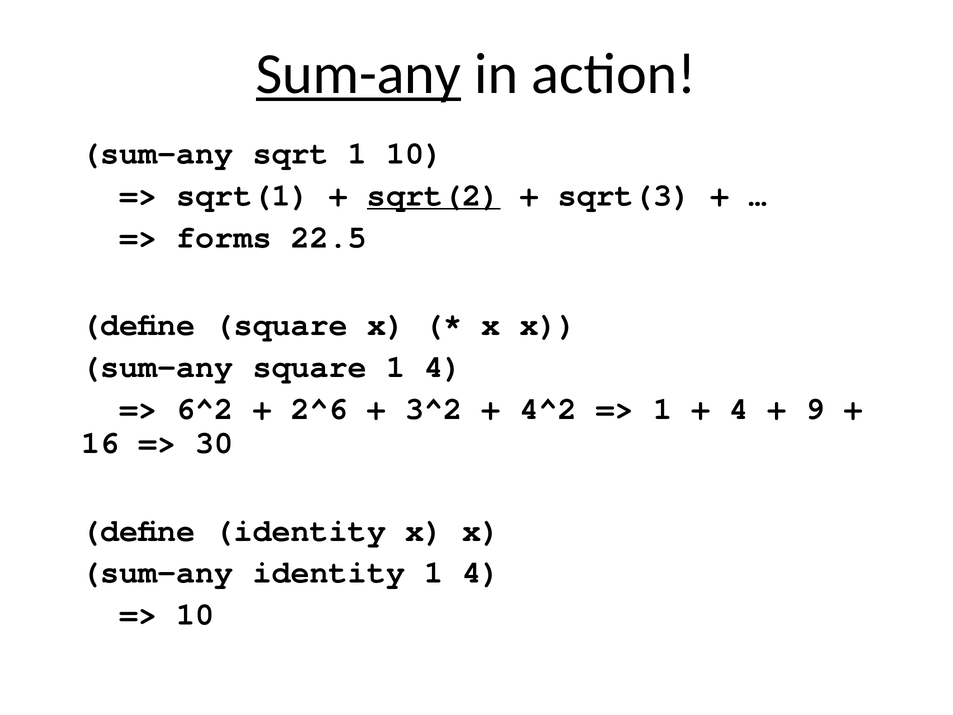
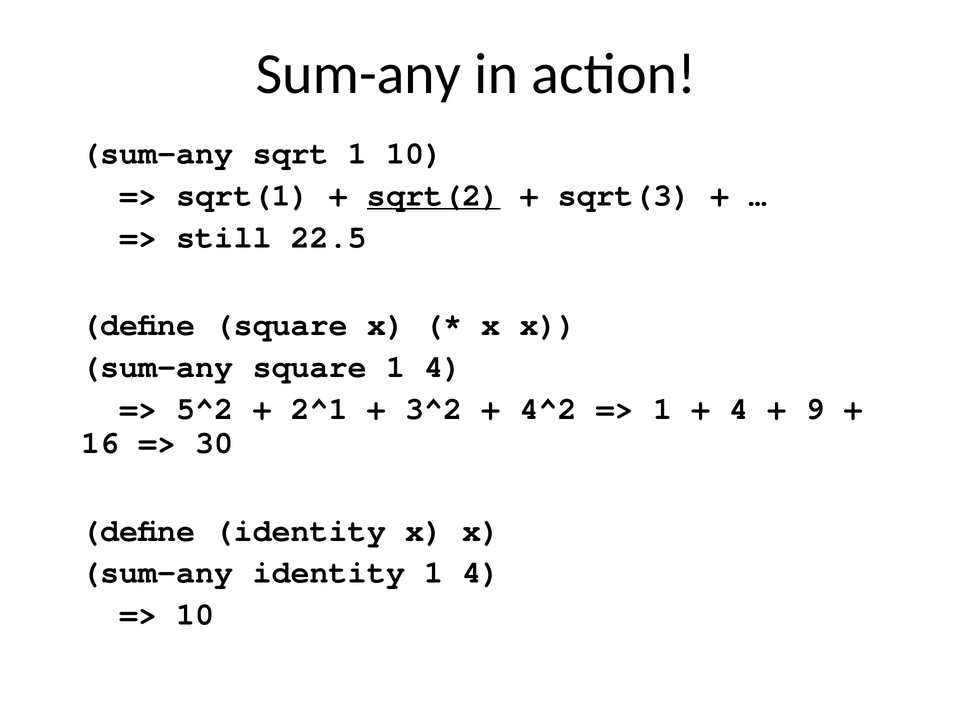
Sum-any underline: present -> none (358, 74)
forms: forms -> still (224, 237)
6^2: 6^2 -> 5^2 (205, 408)
2^6: 2^6 -> 2^1 (319, 408)
